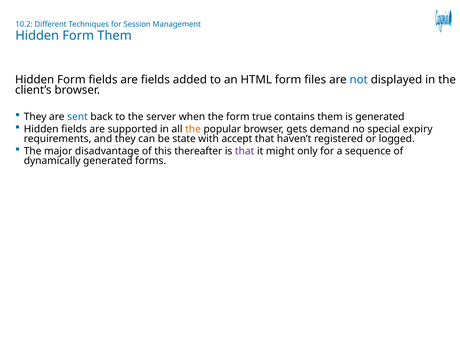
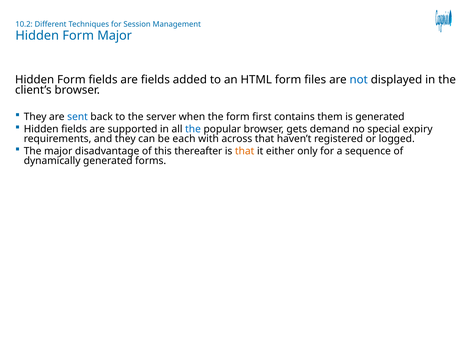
Form Them: Them -> Major (115, 35)
true: true -> first (262, 117)
the colour: orange -> blue (193, 129)
state: state -> each (184, 139)
accept: accept -> across (237, 139)
that colour: purple -> orange (245, 151)
might: might -> either (280, 151)
